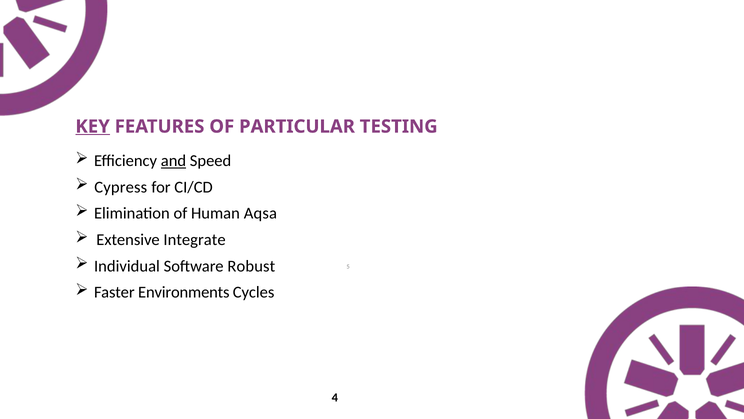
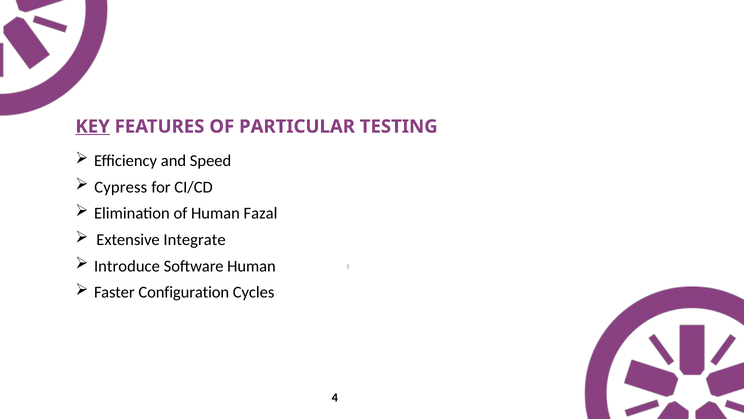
and underline: present -> none (173, 161)
Aqsa: Aqsa -> Fazal (261, 213)
Individual: Individual -> Introduce (127, 266)
Software Robust: Robust -> Human (251, 266)
Environments: Environments -> Configuration (184, 292)
